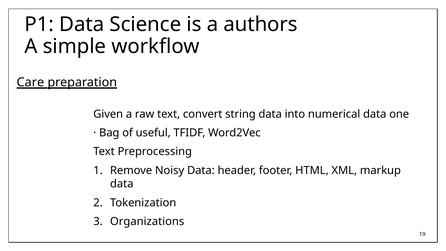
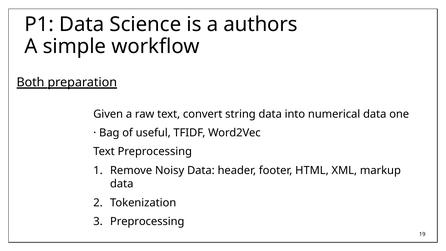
Care: Care -> Both (30, 82)
Organizations: Organizations -> Preprocessing (147, 221)
